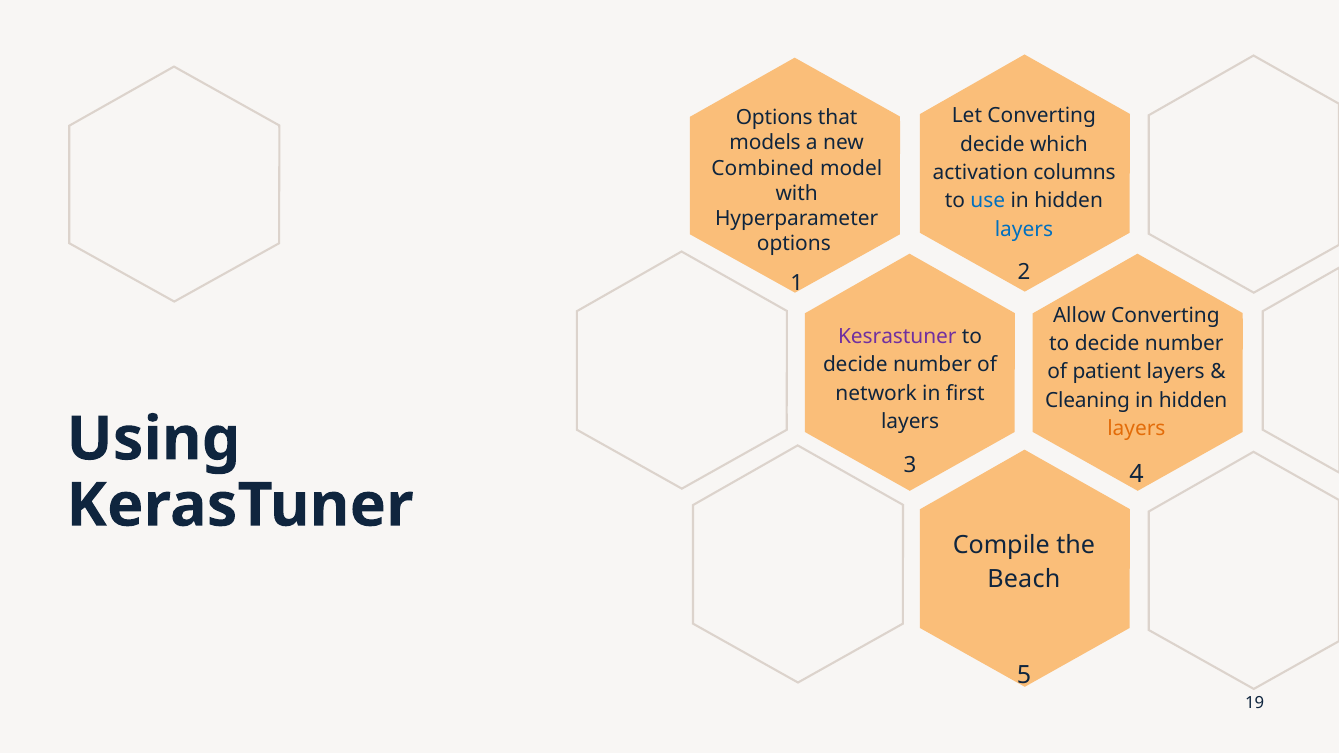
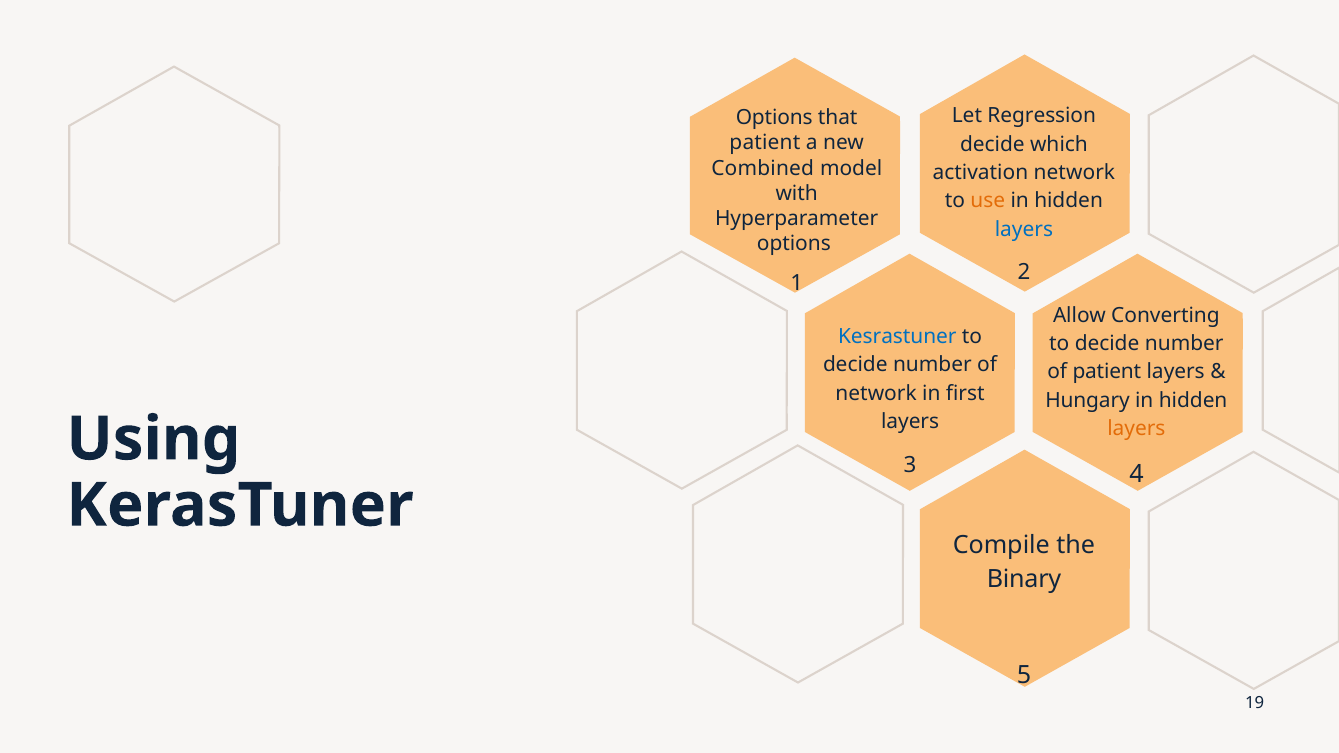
Let Converting: Converting -> Regression (1042, 116)
models: models -> patient (765, 143)
activation columns: columns -> network (1074, 173)
use colour: blue -> orange (988, 201)
Kesrastuner colour: purple -> blue (897, 337)
Cleaning: Cleaning -> Hungary (1088, 400)
Beach: Beach -> Binary (1024, 580)
